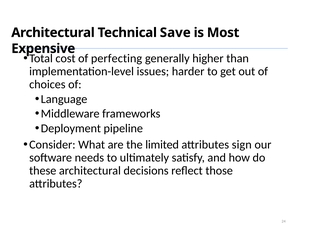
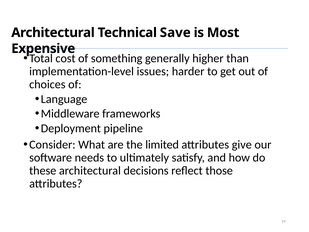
perfecting: perfecting -> something (117, 58)
sign: sign -> give (242, 144)
